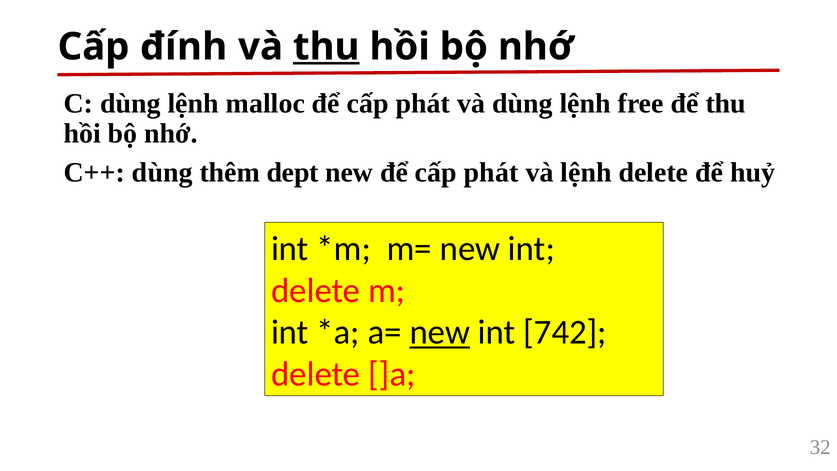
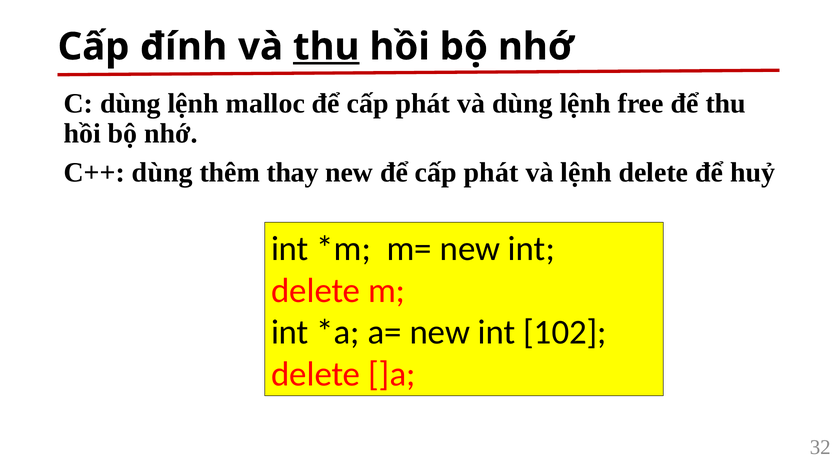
dept: dept -> thay (293, 172)
new underline: present -> none (440, 332)
742: 742 -> 102 (565, 332)
